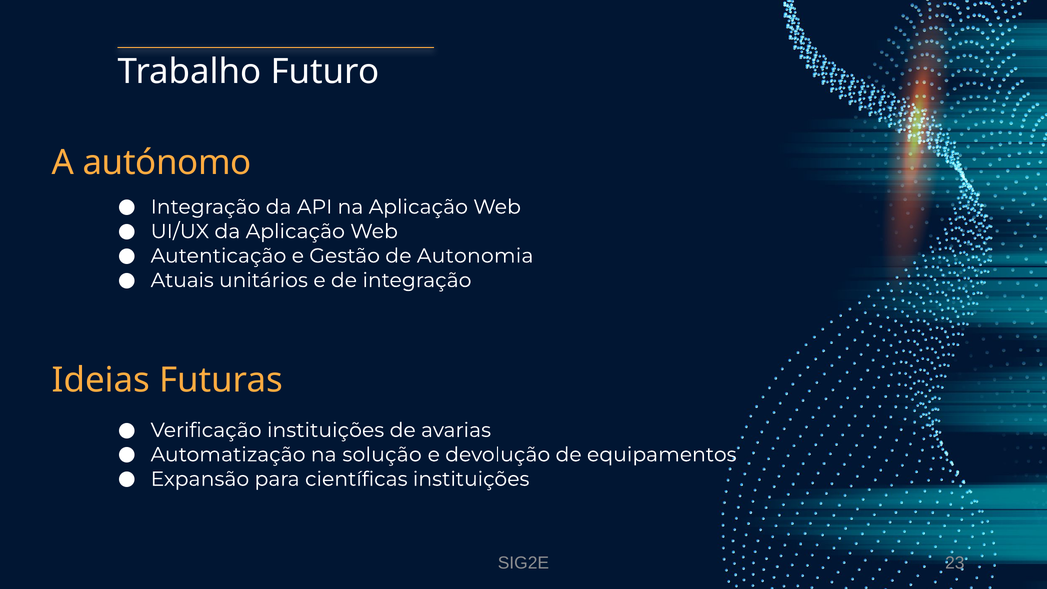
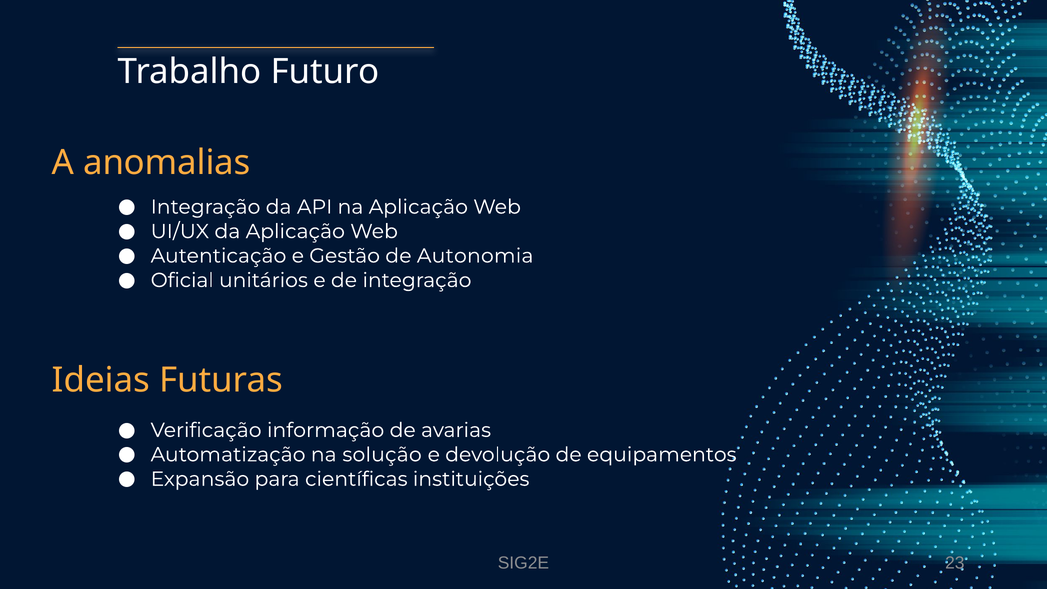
autónomo: autónomo -> anomalias (167, 163)
Atuais: Atuais -> Oficial (182, 280)
Verificação instituições: instituições -> informação (326, 430)
